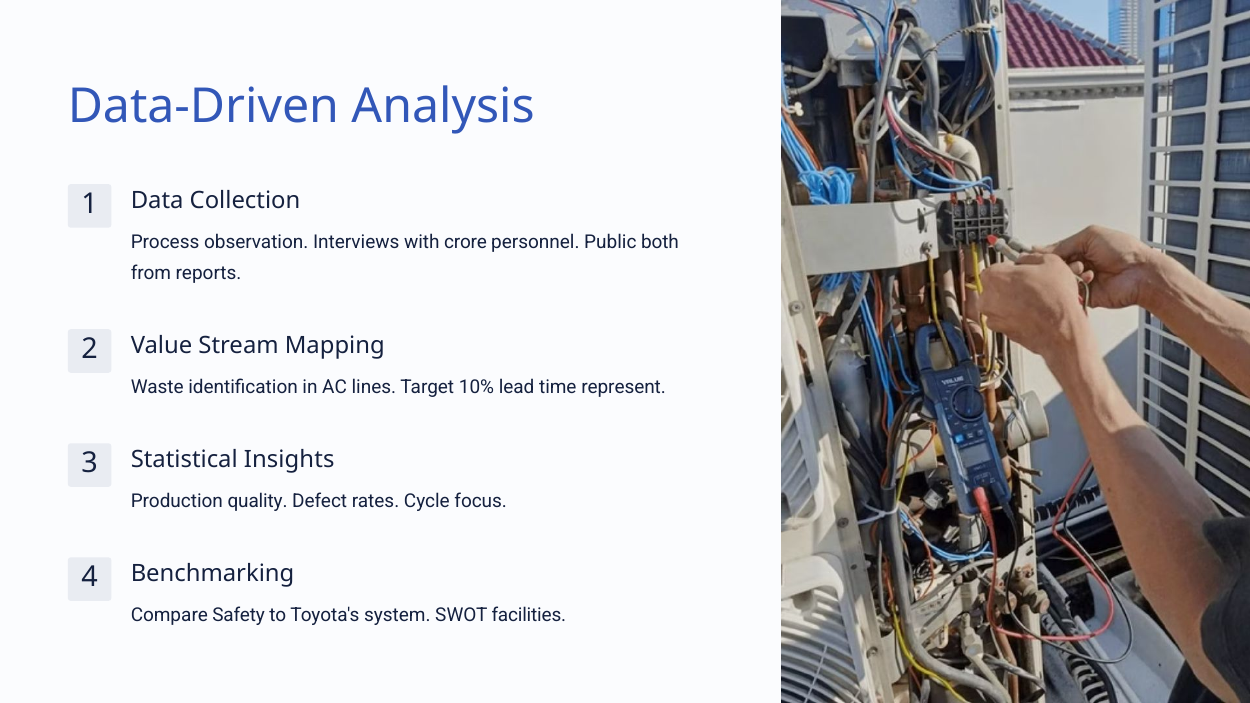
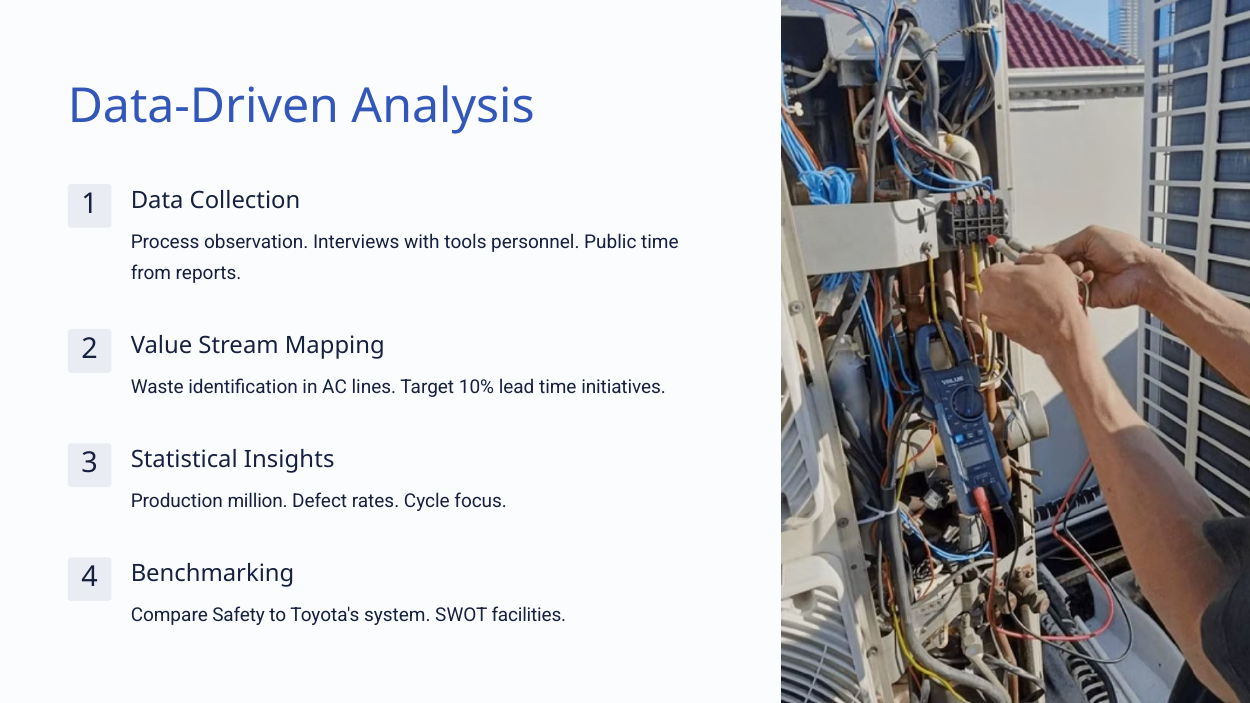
crore: crore -> tools (465, 242)
Public both: both -> time (660, 242)
represent: represent -> initiatives (624, 387)
quality: quality -> million (258, 501)
